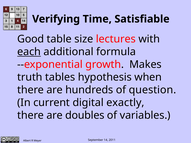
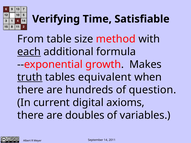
Good: Good -> From (31, 39)
lectures: lectures -> method (116, 39)
truth underline: none -> present (30, 77)
hypothesis: hypothesis -> equivalent (105, 77)
exactly: exactly -> axioms (125, 103)
